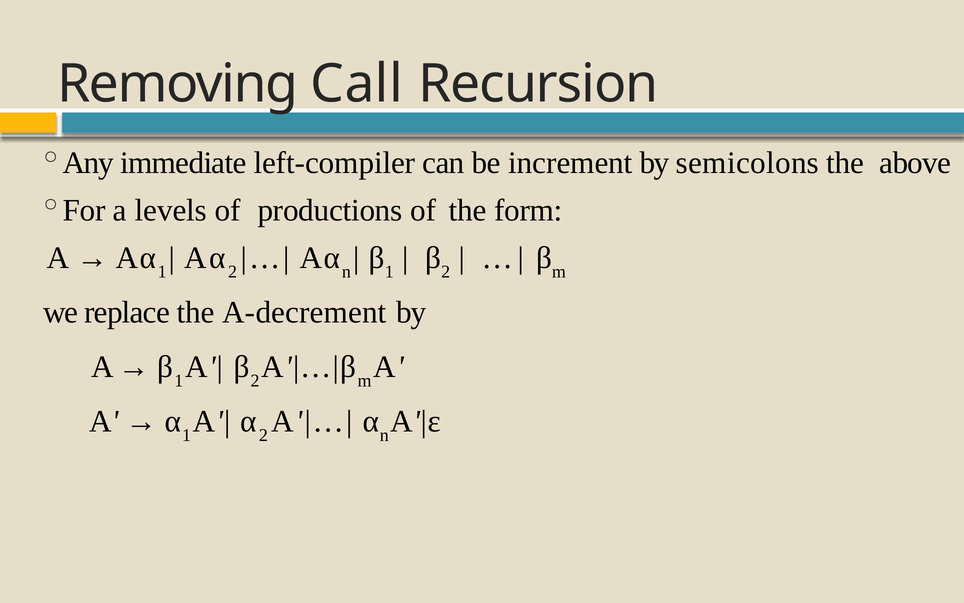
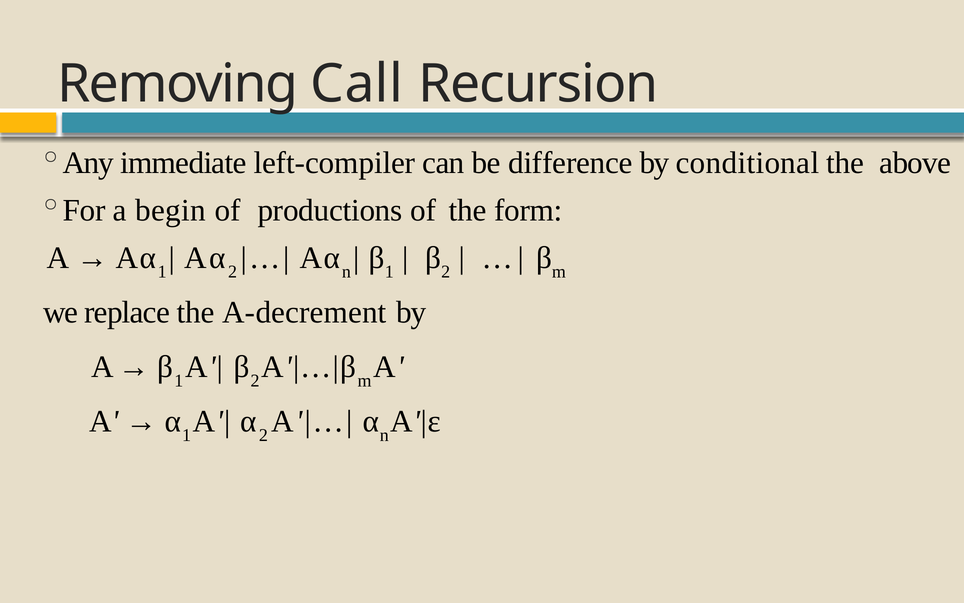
increment: increment -> difference (570, 163)
semicolons: semicolons -> conditional (747, 163)
levels: levels -> begin (171, 210)
